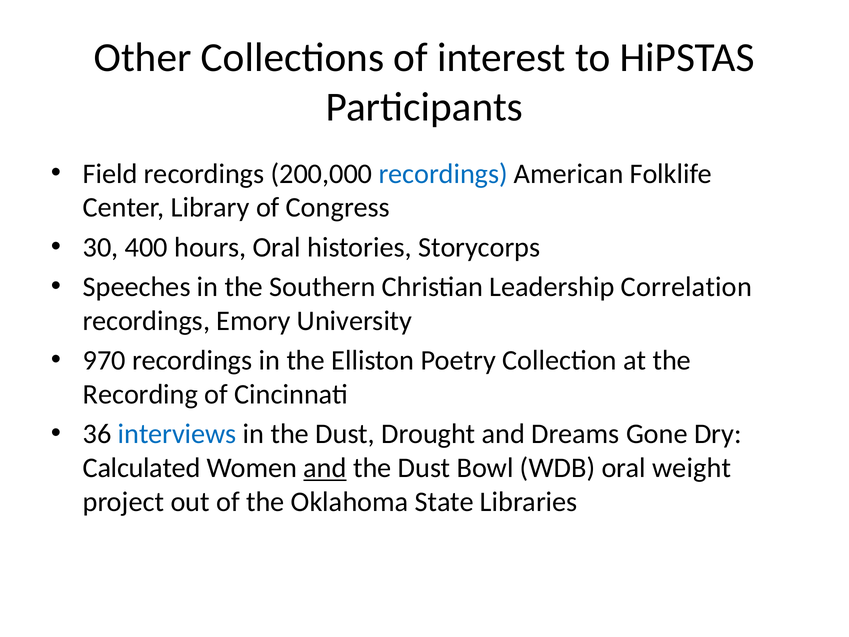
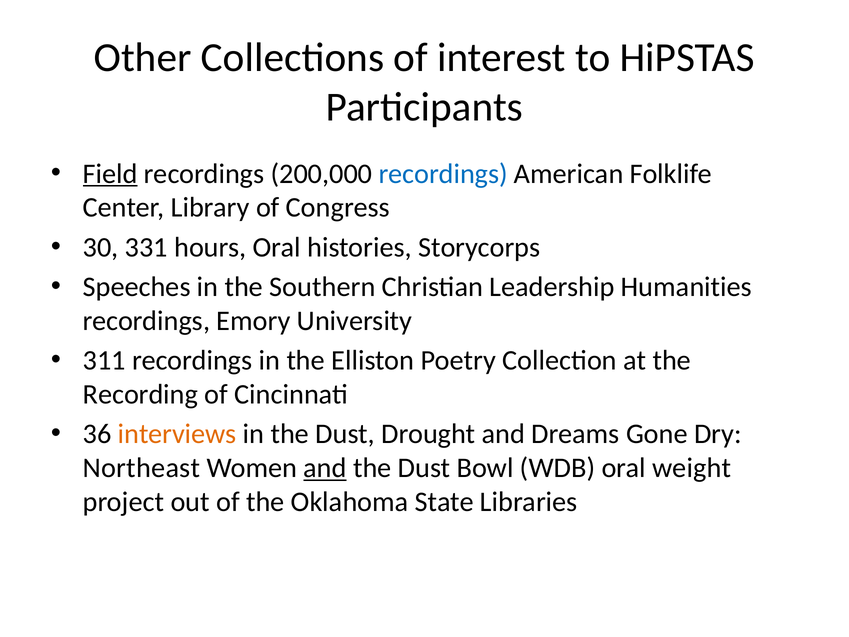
Field underline: none -> present (110, 174)
400: 400 -> 331 (146, 247)
Correlation: Correlation -> Humanities (686, 287)
970: 970 -> 311 (104, 360)
interviews colour: blue -> orange (177, 434)
Calculated: Calculated -> Northeast (141, 468)
